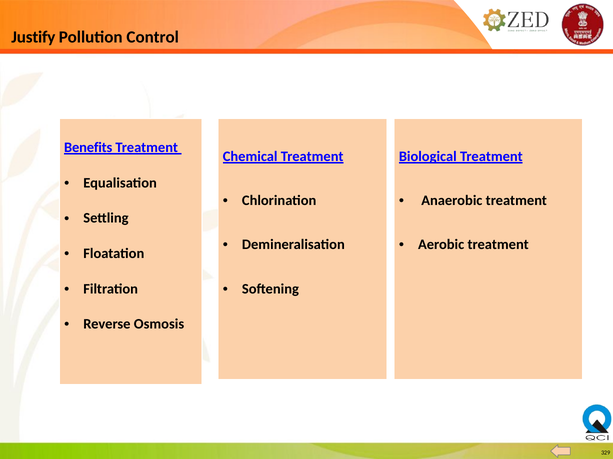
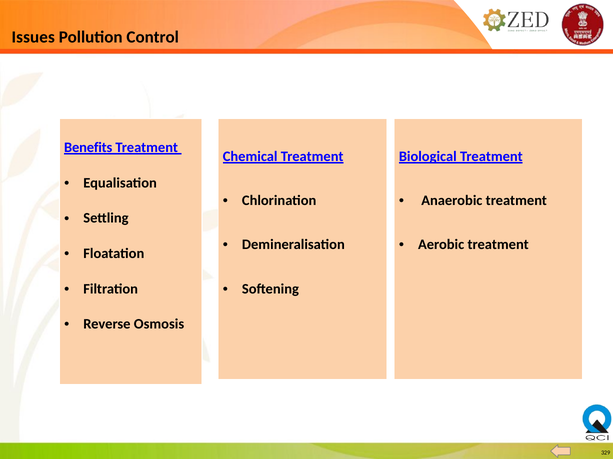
Justify: Justify -> Issues (33, 37)
